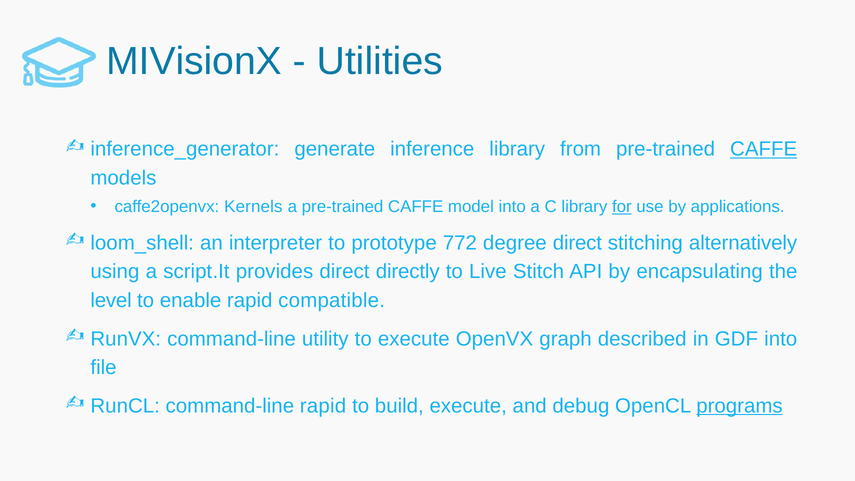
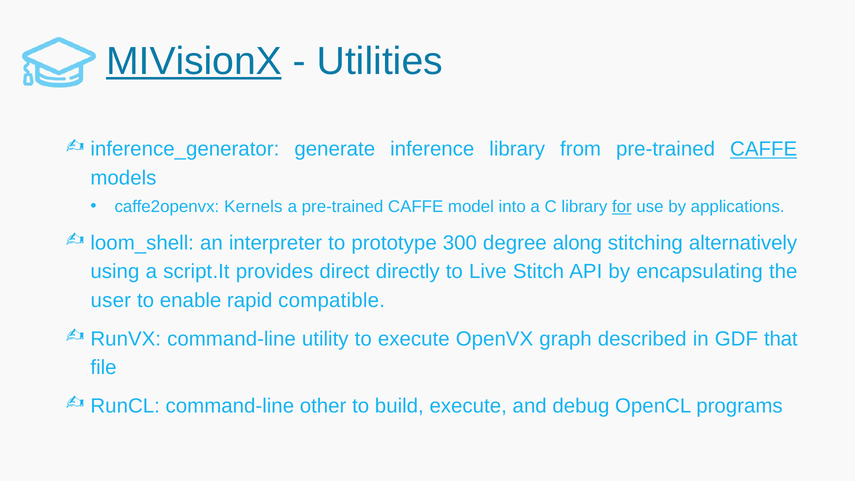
MIVisionX underline: none -> present (194, 61)
772: 772 -> 300 (460, 243)
degree direct: direct -> along (577, 243)
level: level -> user (111, 300)
GDF into: into -> that (781, 339)
command-line rapid: rapid -> other (323, 406)
programs underline: present -> none (739, 406)
